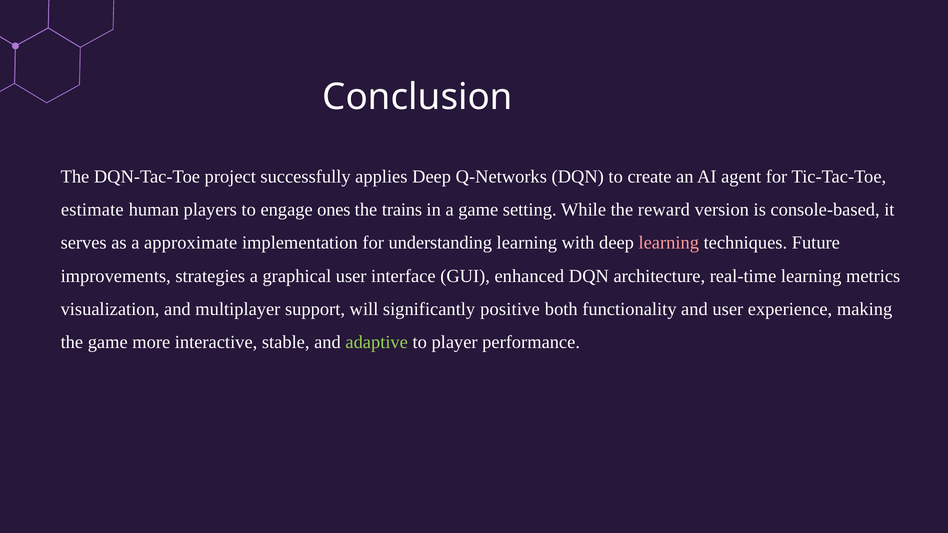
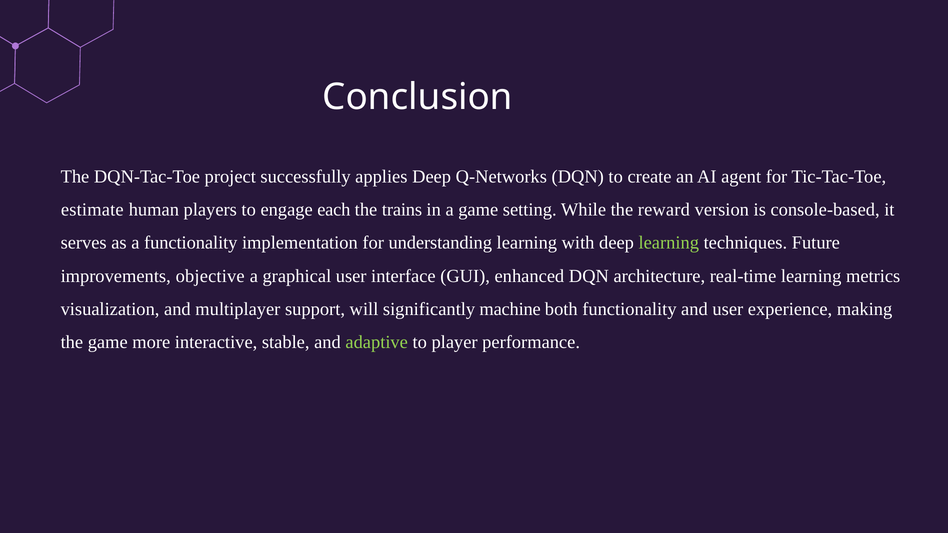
ones: ones -> each (334, 210)
a approximate: approximate -> functionality (191, 243)
learning colour: pink -> light green (669, 243)
strategies: strategies -> objective (210, 276)
positive: positive -> machine (510, 309)
